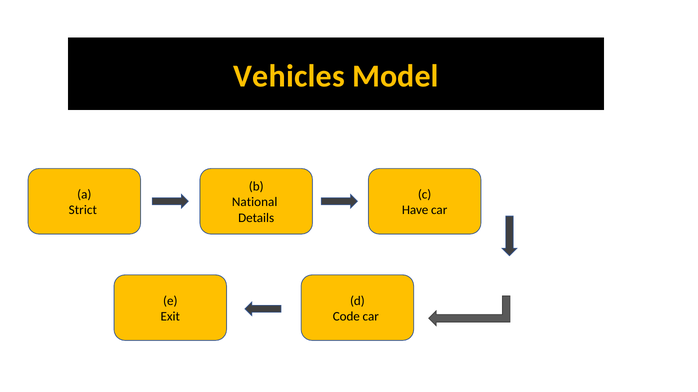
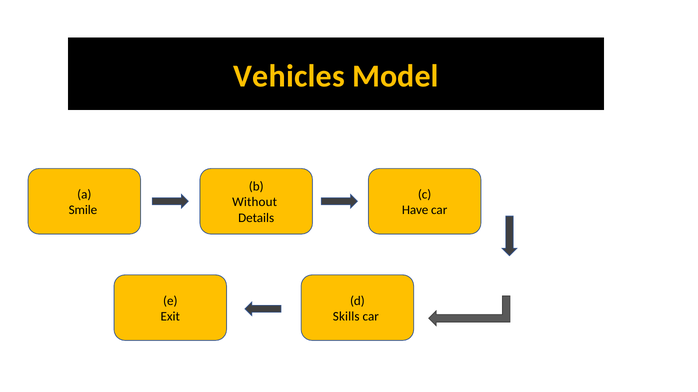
National: National -> Without (255, 203)
Strict: Strict -> Smile (83, 210)
Code: Code -> Skills (346, 317)
